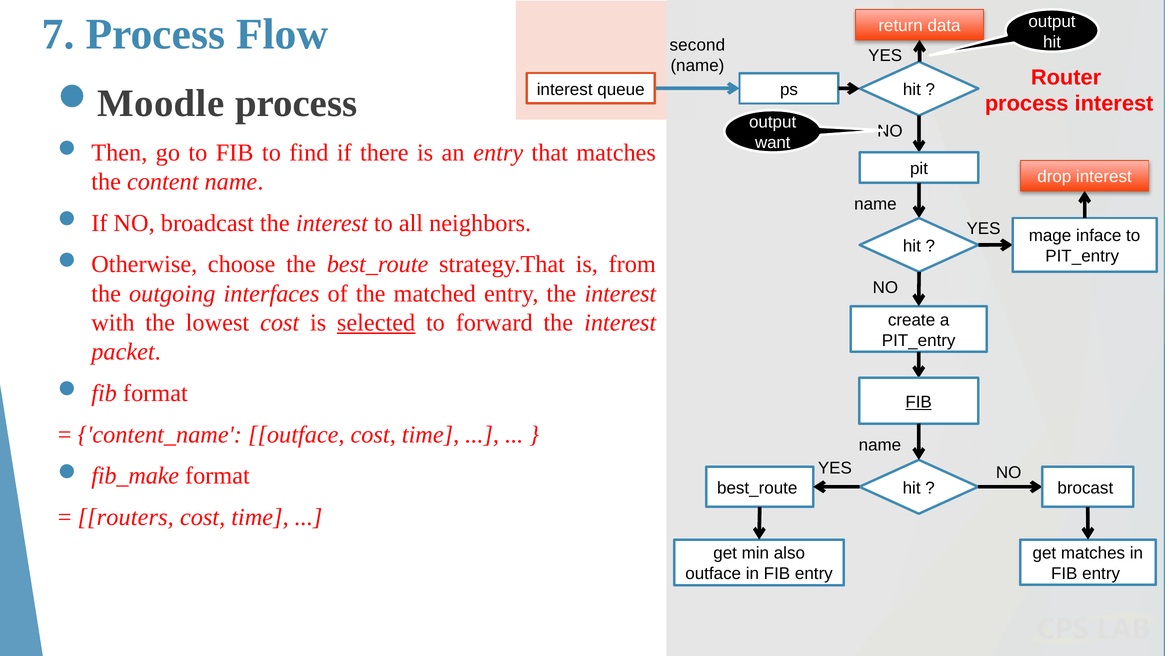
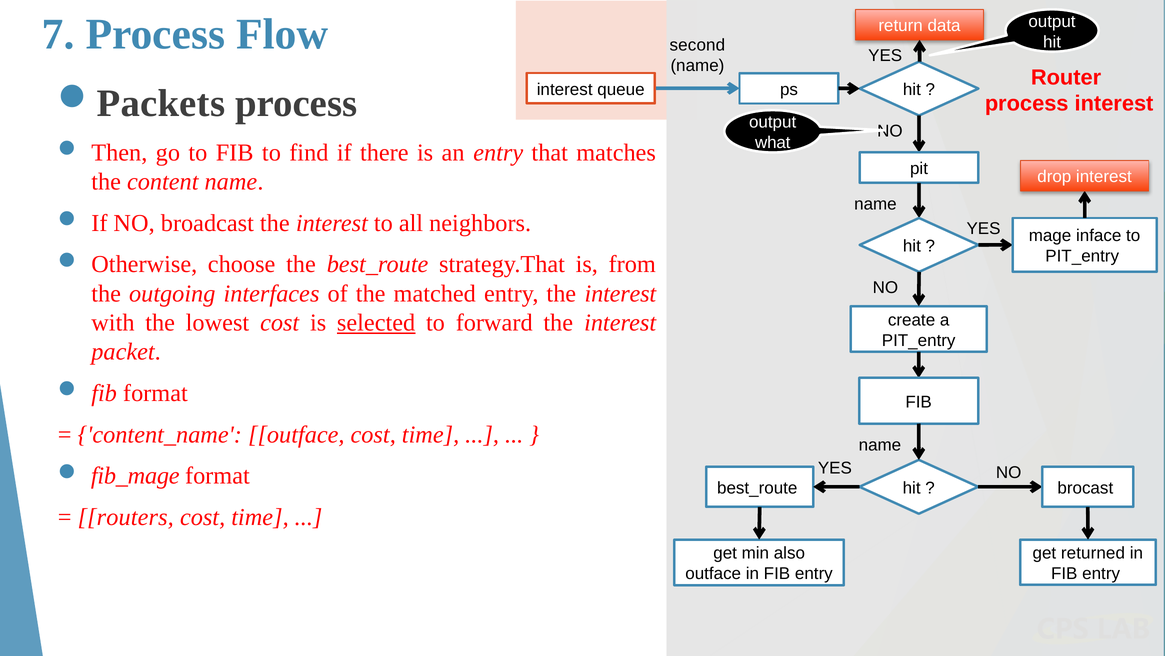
Moodle: Moodle -> Packets (161, 103)
want: want -> what (773, 143)
FIB underline: present -> none (919, 402)
fib_make: fib_make -> fib_mage (135, 475)
get matches: matches -> returned (1093, 553)
